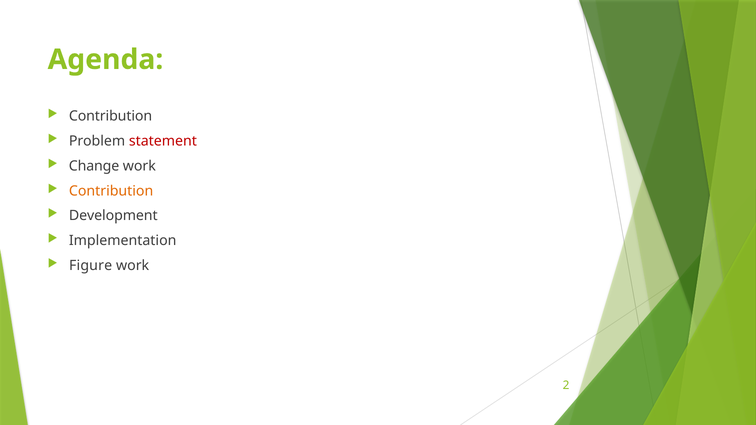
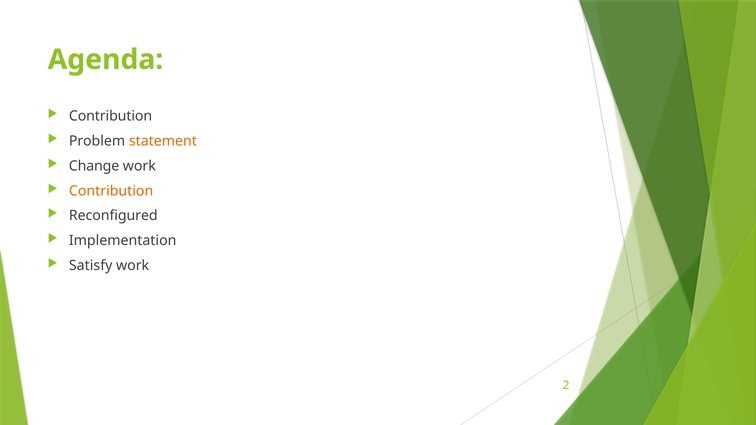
statement colour: red -> orange (163, 141)
Development: Development -> Reconfigured (113, 216)
Figure: Figure -> Satisfy (91, 266)
